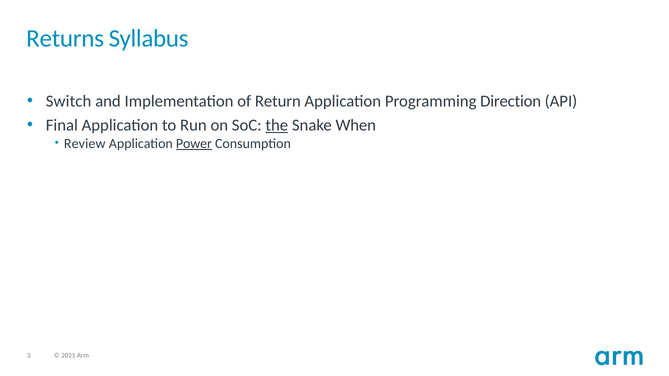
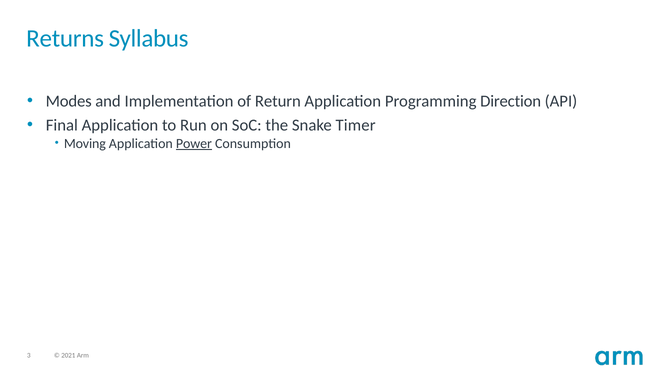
Switch: Switch -> Modes (69, 101)
the underline: present -> none (277, 125)
When: When -> Timer (356, 125)
Review: Review -> Moving (85, 144)
